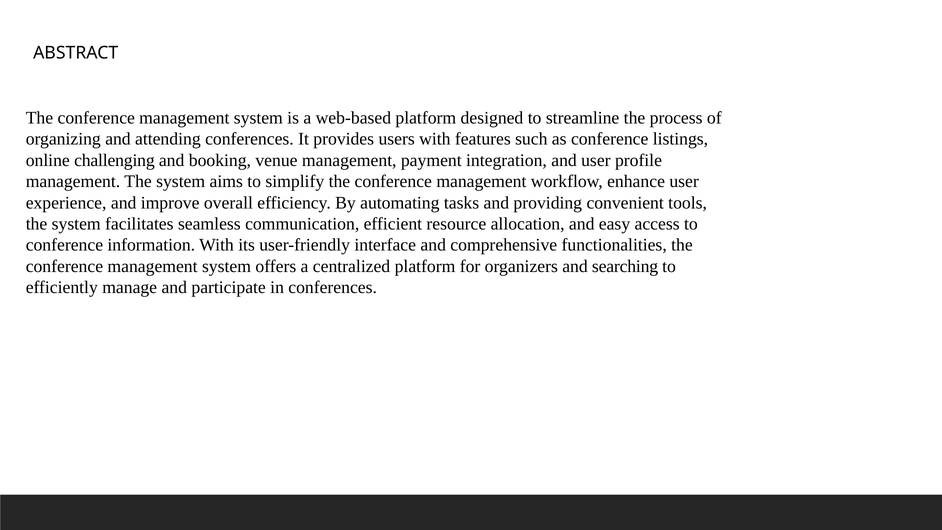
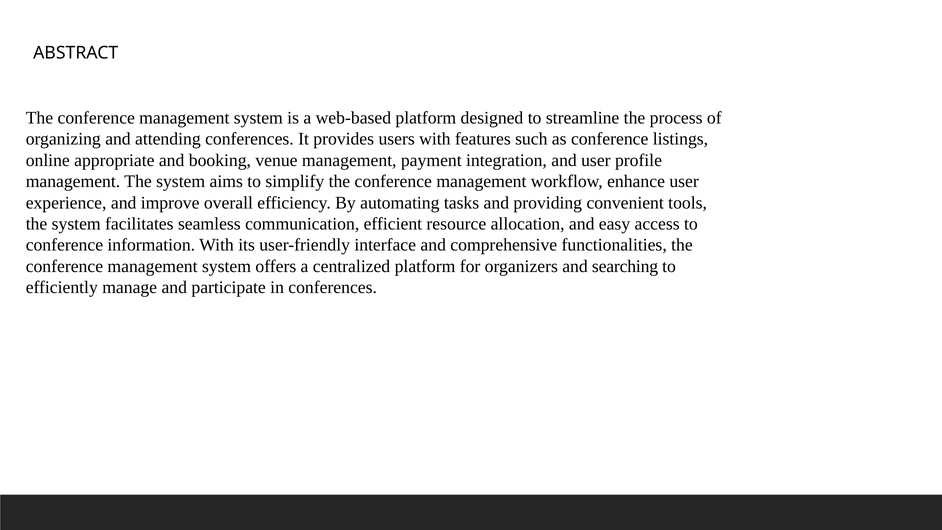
challenging: challenging -> appropriate (114, 160)
